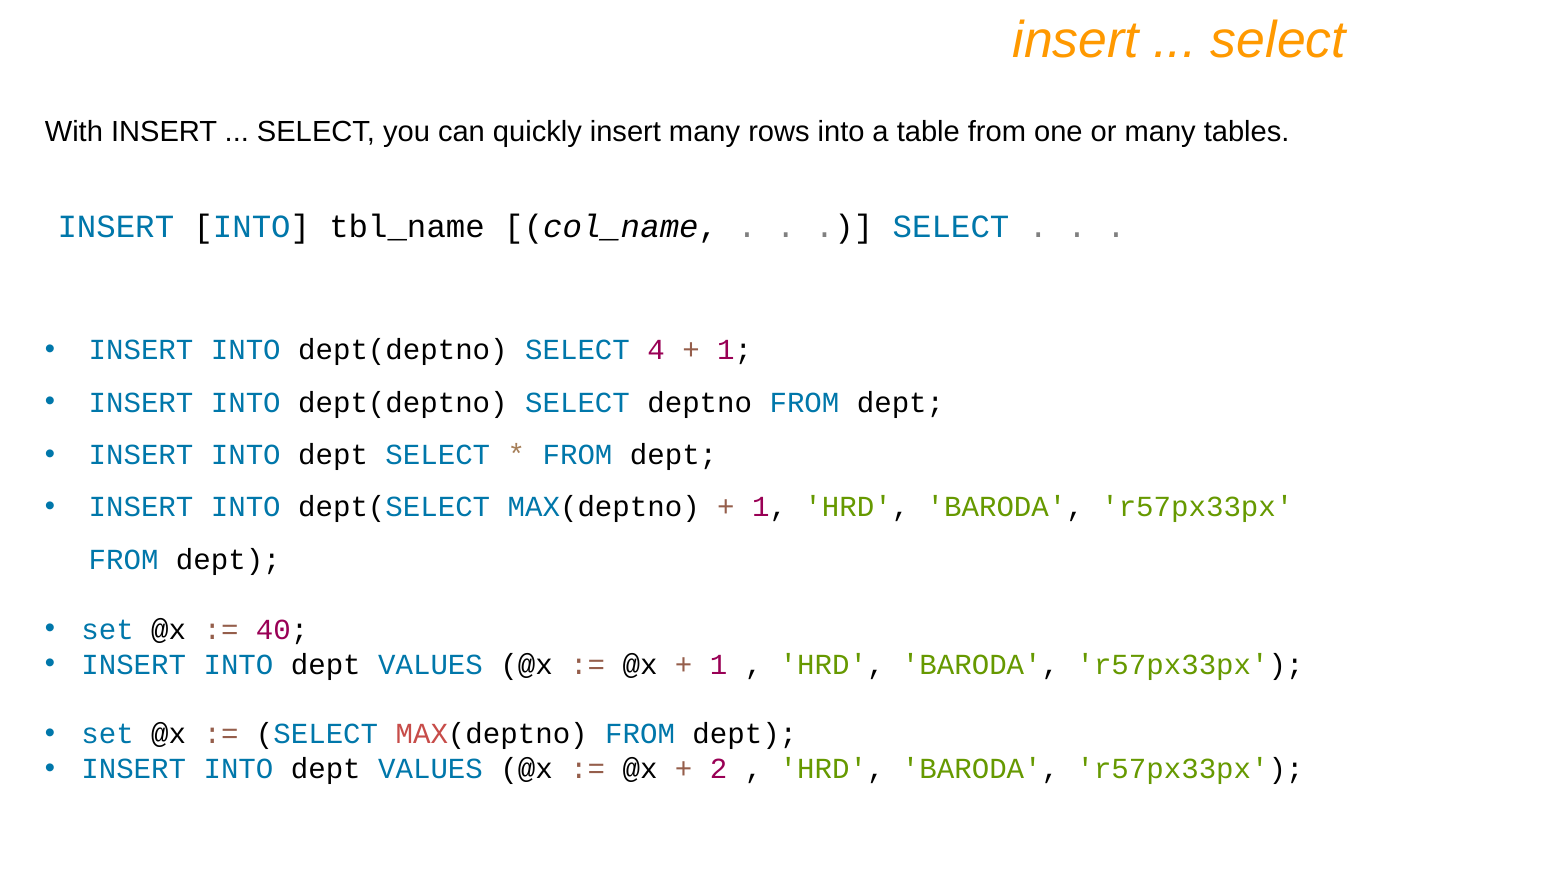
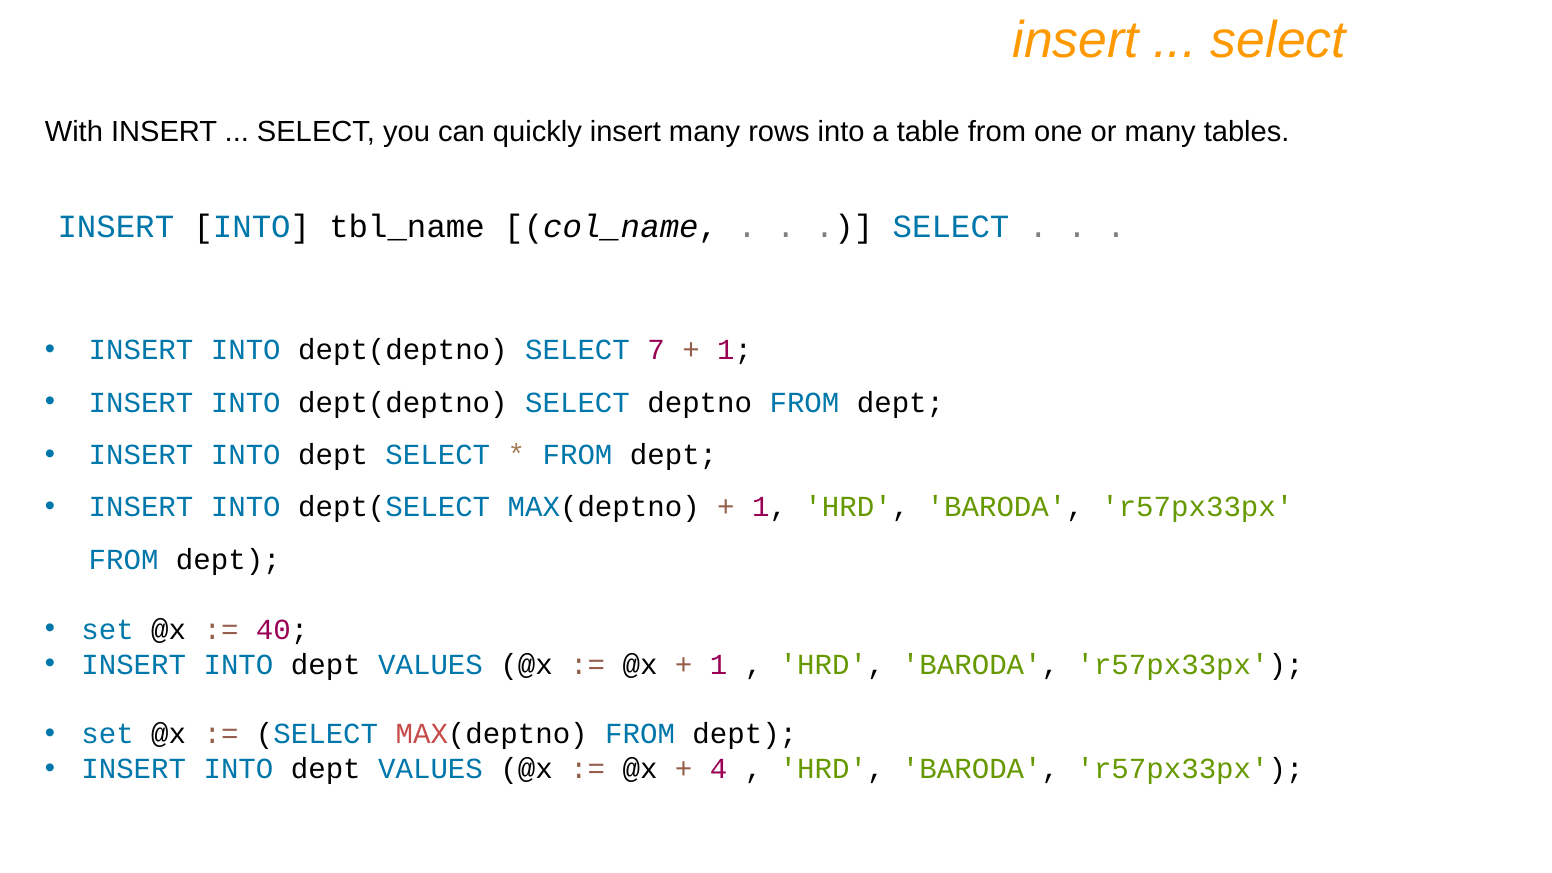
4: 4 -> 7 (656, 350)
2: 2 -> 4 (719, 769)
